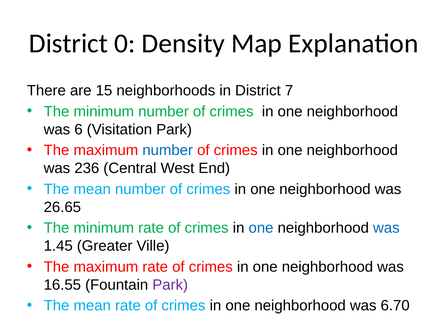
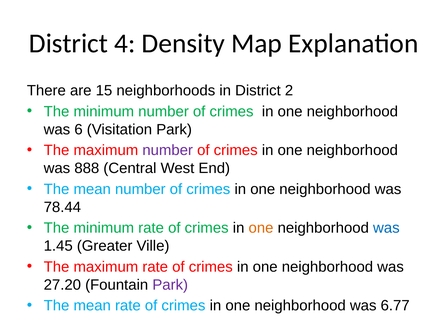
0: 0 -> 4 (125, 43)
7: 7 -> 2 (289, 91)
number colour: blue -> purple (168, 150)
236: 236 -> 888 (87, 168)
26.65: 26.65 -> 78.44 (62, 207)
one colour: blue -> orange (261, 228)
16.55: 16.55 -> 27.20 (62, 285)
6.70: 6.70 -> 6.77 (395, 306)
